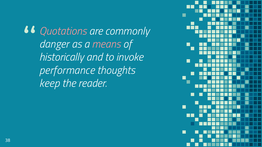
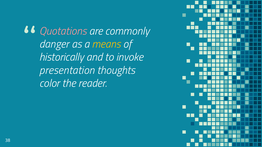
means colour: pink -> yellow (106, 44)
performance: performance -> presentation (67, 70)
keep: keep -> color (49, 84)
